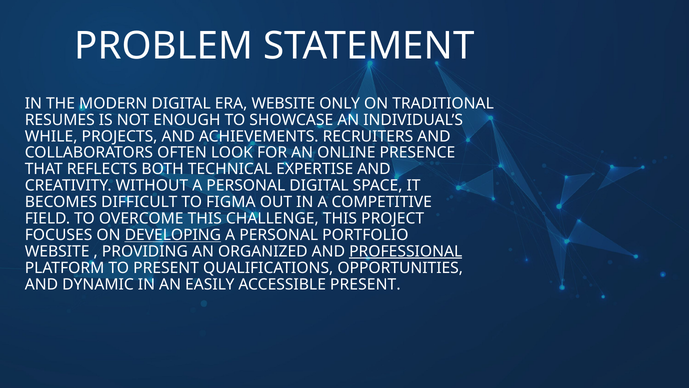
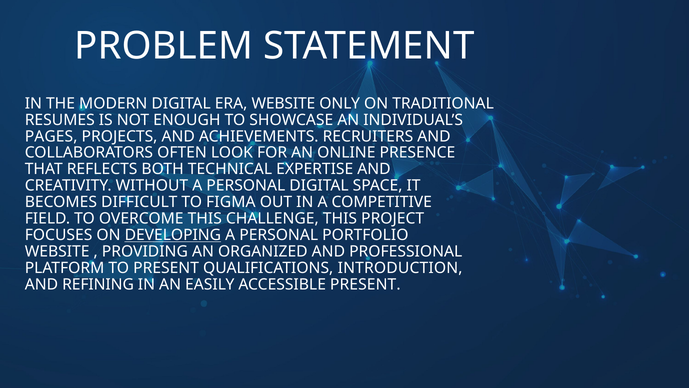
WHILE: WHILE -> PAGES (51, 136)
PROFESSIONAL underline: present -> none (406, 251)
OPPORTUNITIES: OPPORTUNITIES -> INTRODUCTION (400, 268)
DYNAMIC: DYNAMIC -> REFINING (98, 284)
